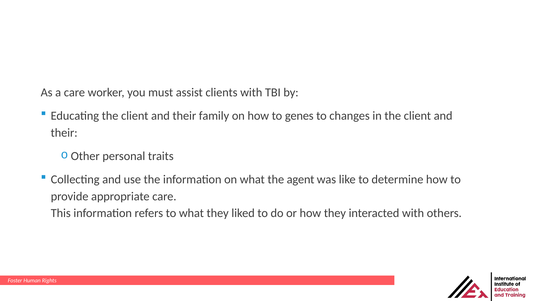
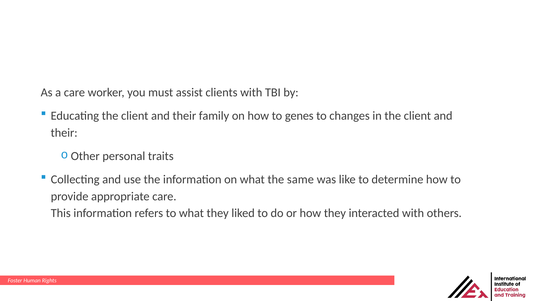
agent: agent -> same (300, 179)
